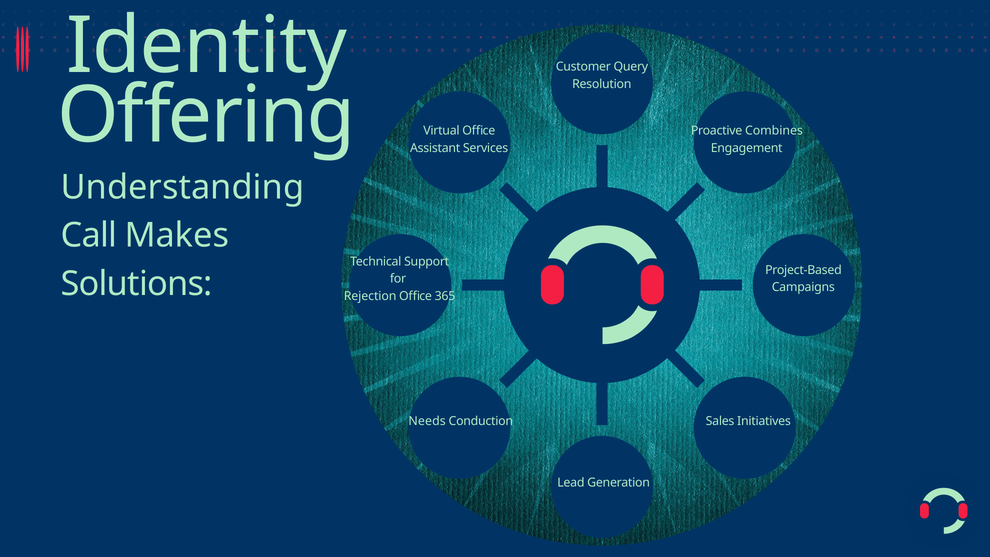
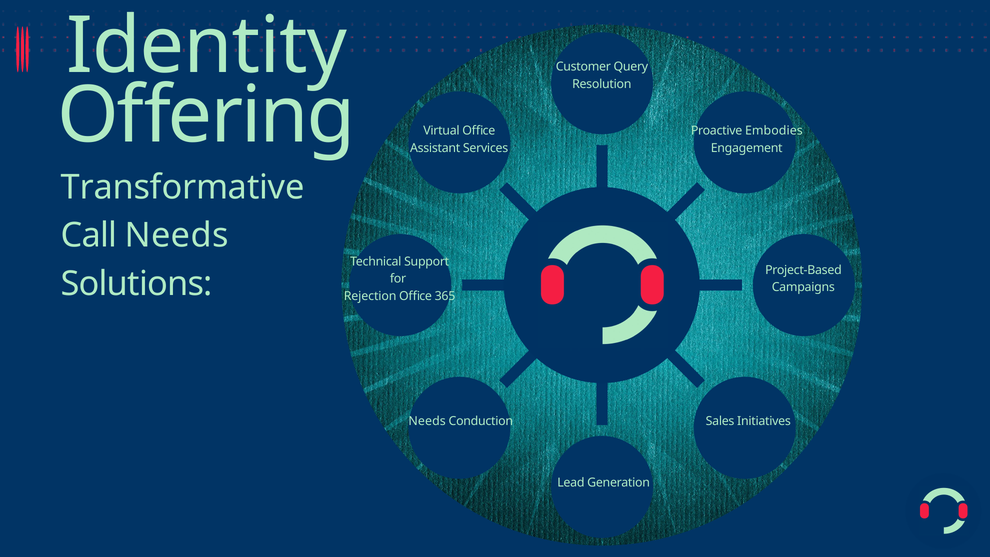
Combines: Combines -> Embodies (774, 131)
Understanding: Understanding -> Transformative (183, 187)
Call Makes: Makes -> Needs (177, 236)
